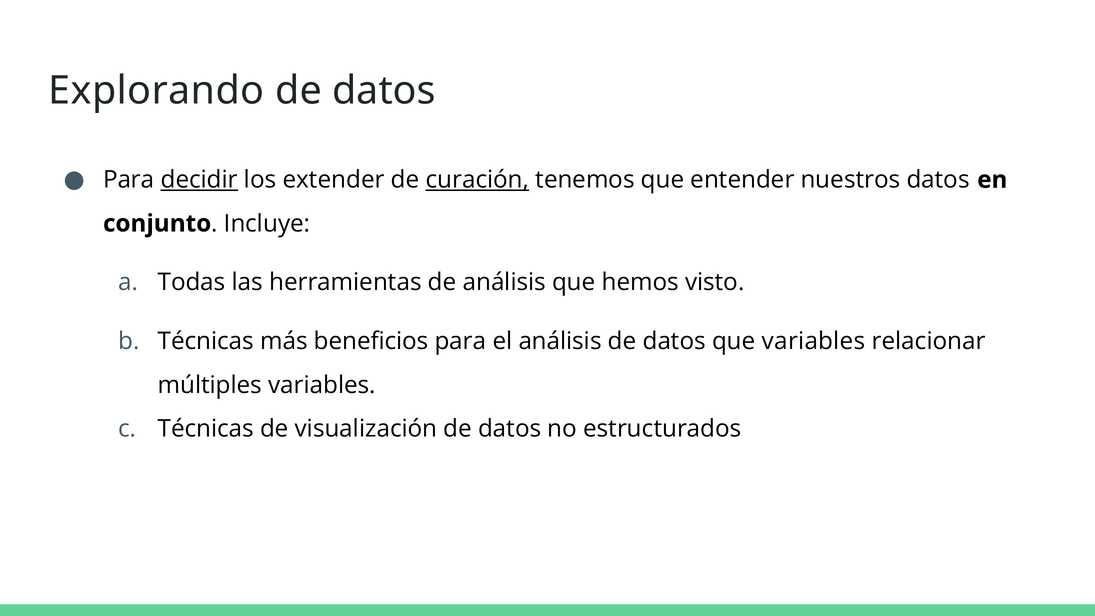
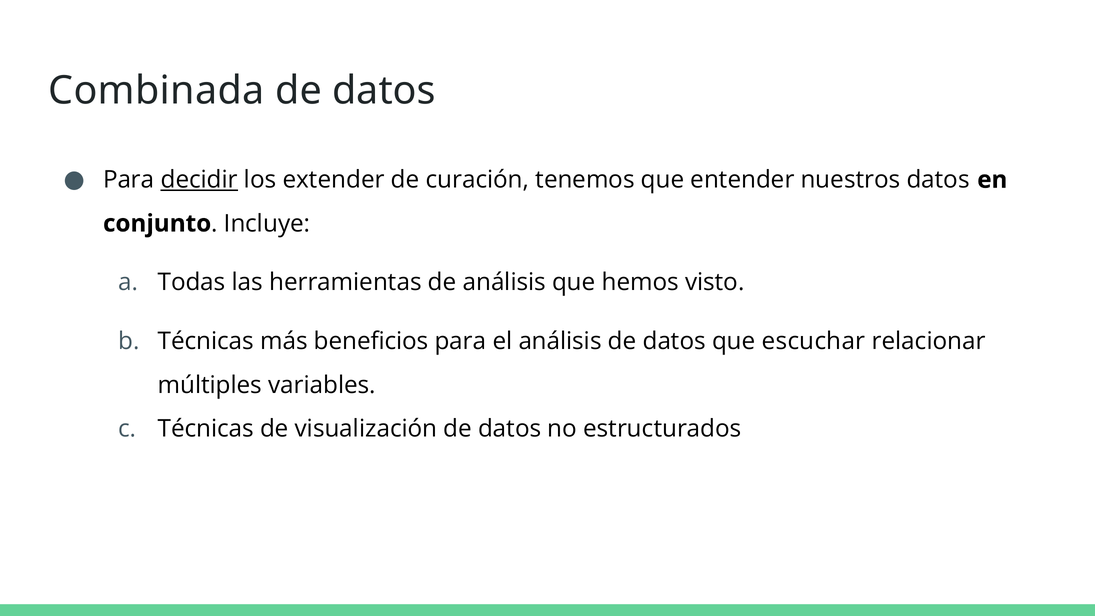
Explorando: Explorando -> Combinada (156, 91)
curación underline: present -> none (477, 180)
que variables: variables -> escuchar (814, 341)
